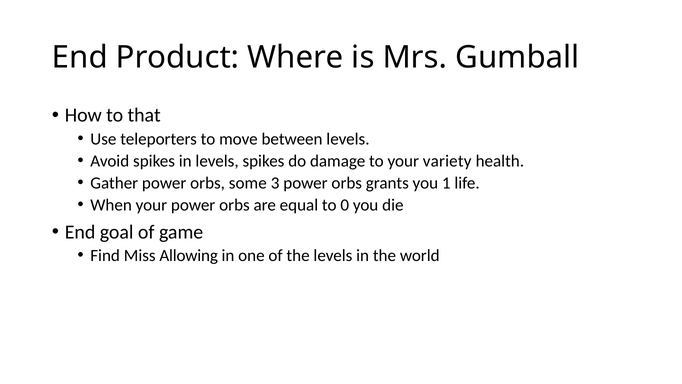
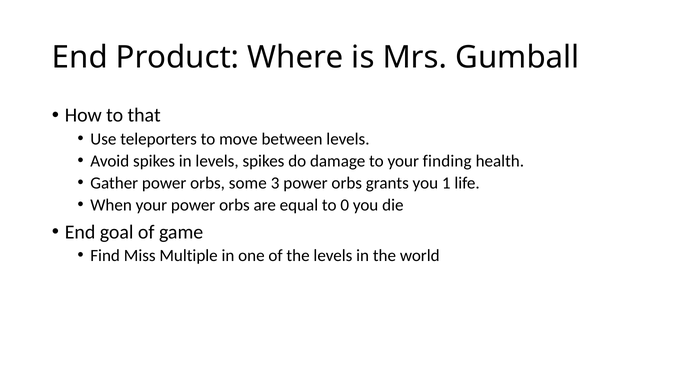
variety: variety -> finding (447, 161)
Allowing: Allowing -> Multiple (189, 255)
